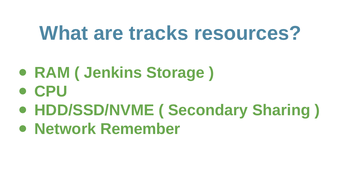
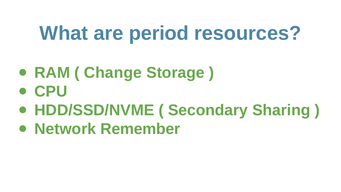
tracks: tracks -> period (159, 33)
Jenkins: Jenkins -> Change (113, 73)
